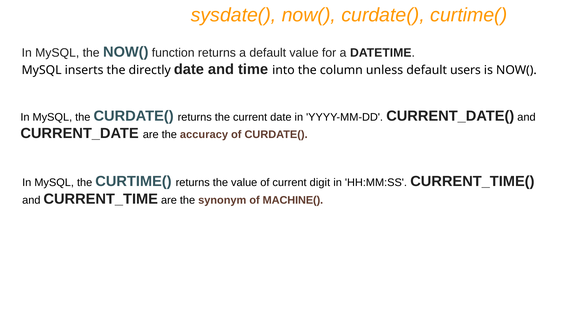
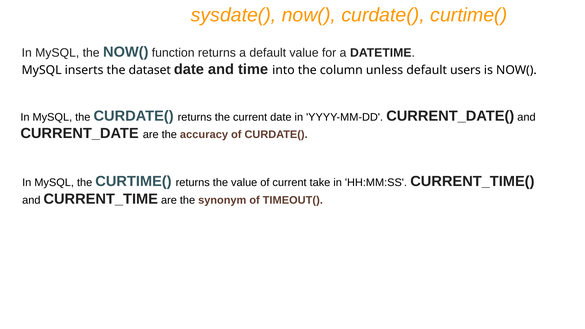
directly: directly -> dataset (150, 70)
digit: digit -> take (320, 183)
MACHINE(: MACHINE( -> TIMEOUT( (293, 200)
